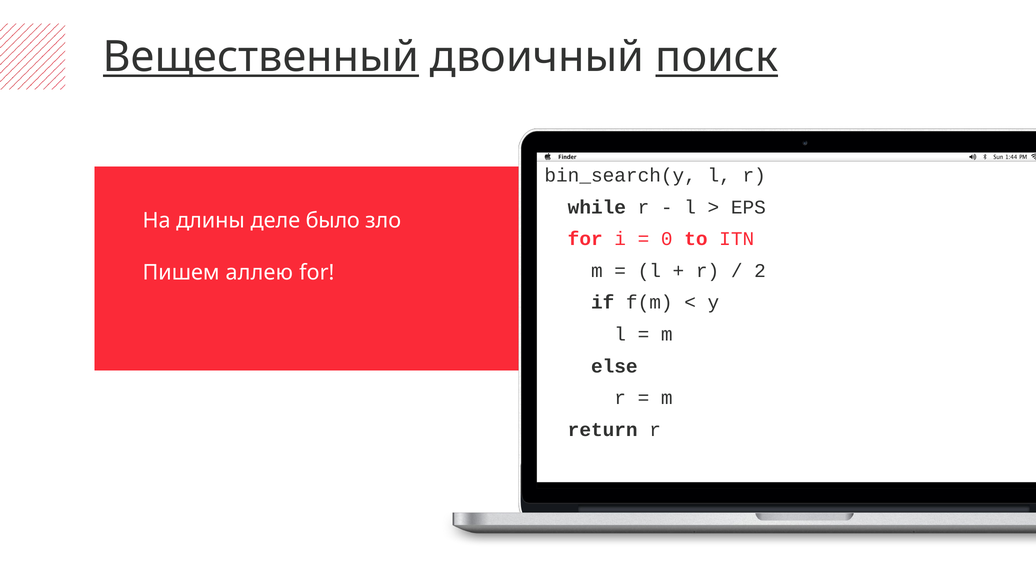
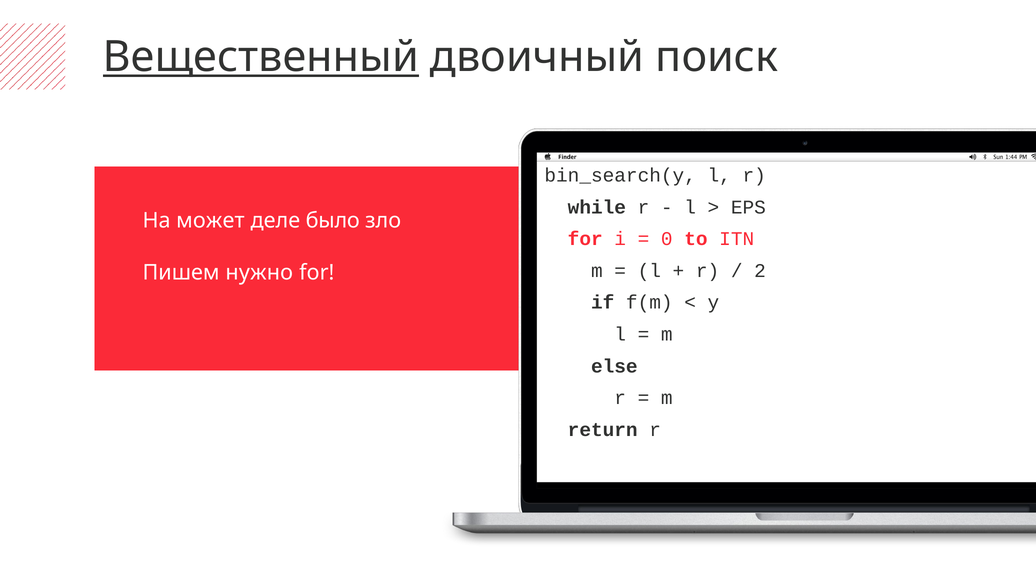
поиск underline: present -> none (717, 57)
длины: длины -> может (210, 220)
аллею: аллею -> нужно (259, 272)
